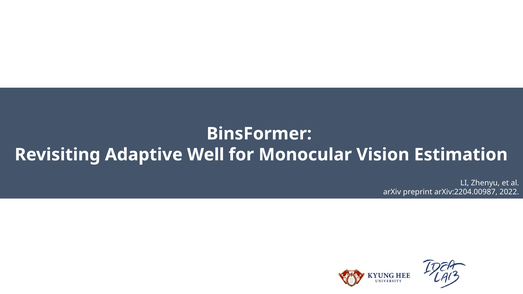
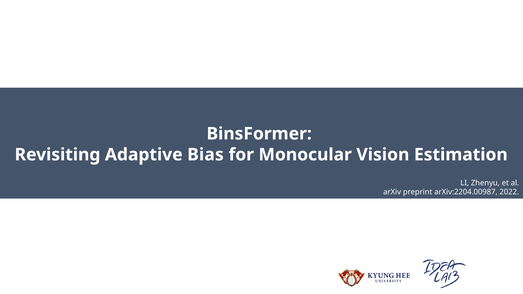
Well: Well -> Bias (205, 155)
